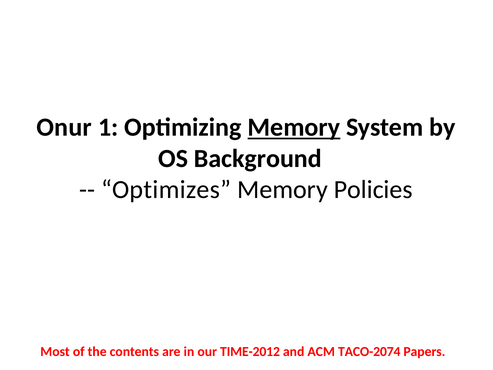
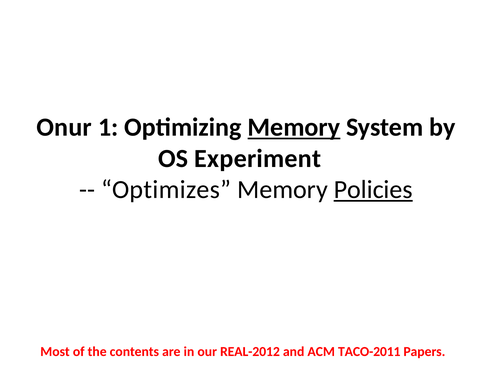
Background: Background -> Experiment (258, 158)
Policies underline: none -> present (373, 190)
TIME-2012: TIME-2012 -> REAL-2012 (250, 351)
TACO-2074: TACO-2074 -> TACO-2011 (369, 351)
